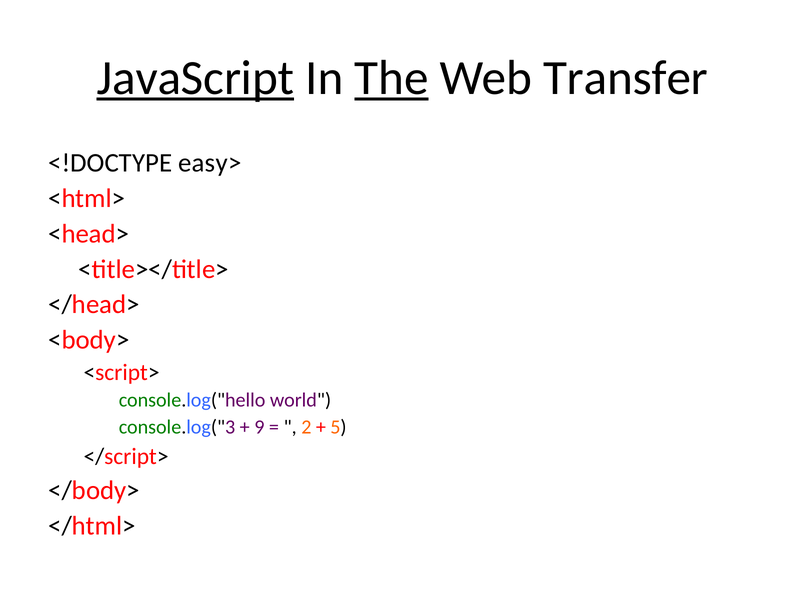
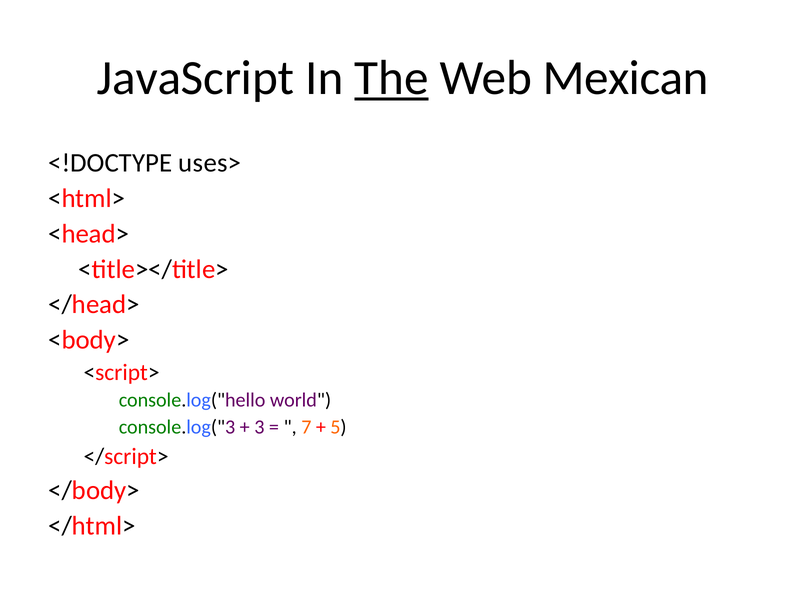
JavaScript underline: present -> none (195, 78)
Transfer: Transfer -> Mexican (626, 78)
easy>: easy> -> uses> (210, 163)
9: 9 -> 3 (259, 427)
2: 2 -> 7 (306, 427)
